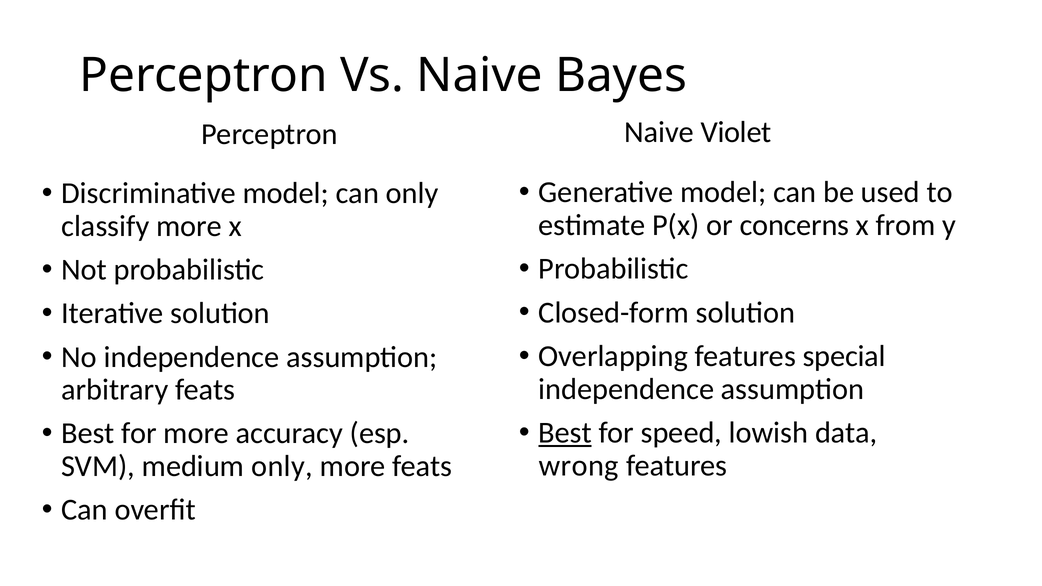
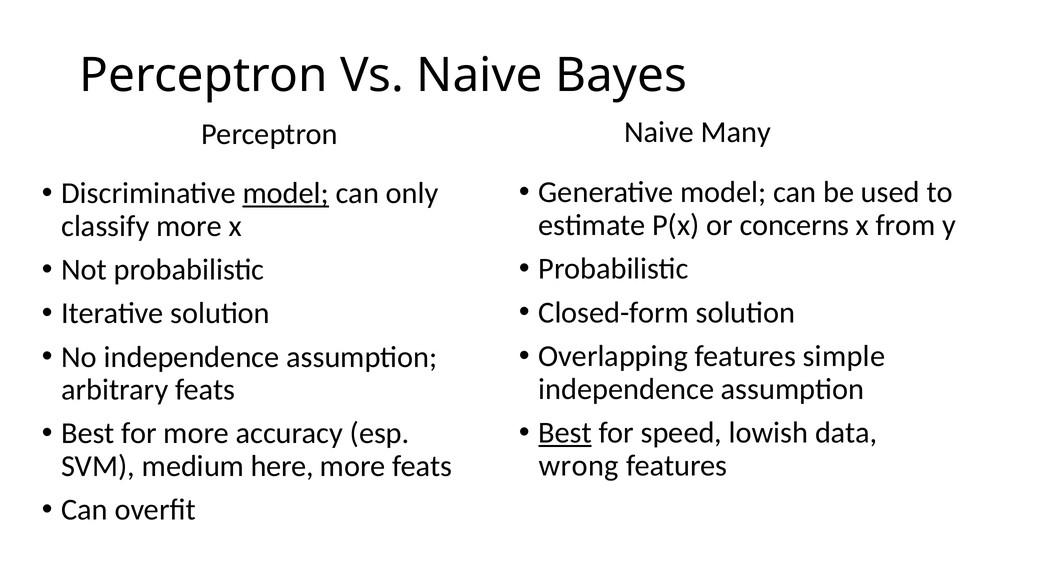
Violet: Violet -> Many (736, 132)
model underline: none -> present (286, 193)
special: special -> simple (844, 356)
medium only: only -> here (282, 466)
